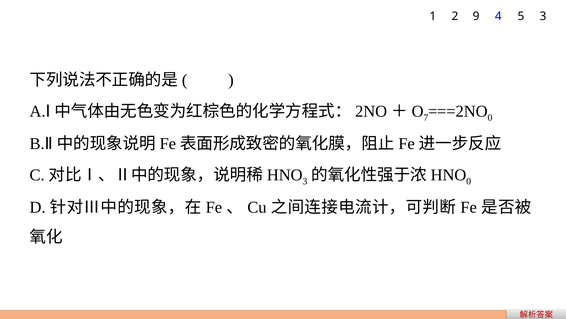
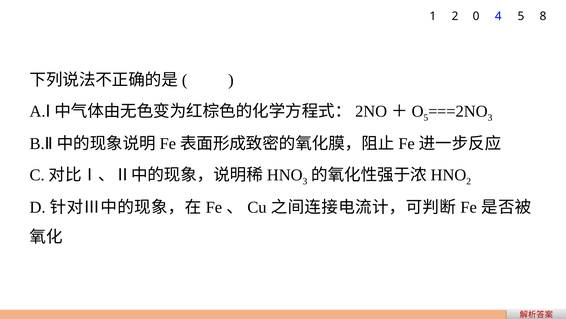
9: 9 -> 0 (476, 16)
5 3: 3 -> 8 (543, 16)
7: 7 -> 5 (426, 117)
0: 0 -> 3 (490, 117)
0: 0 -> 2 (469, 181)
